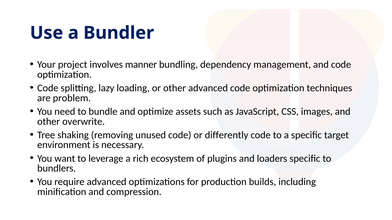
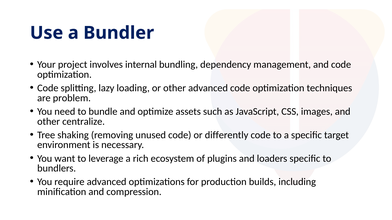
manner: manner -> internal (141, 65)
overwrite: overwrite -> centralize (84, 122)
